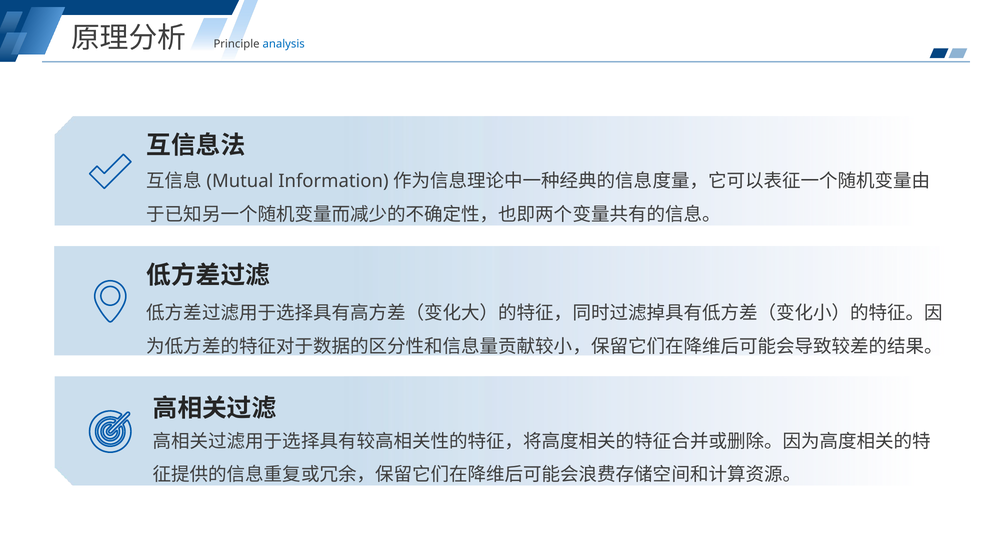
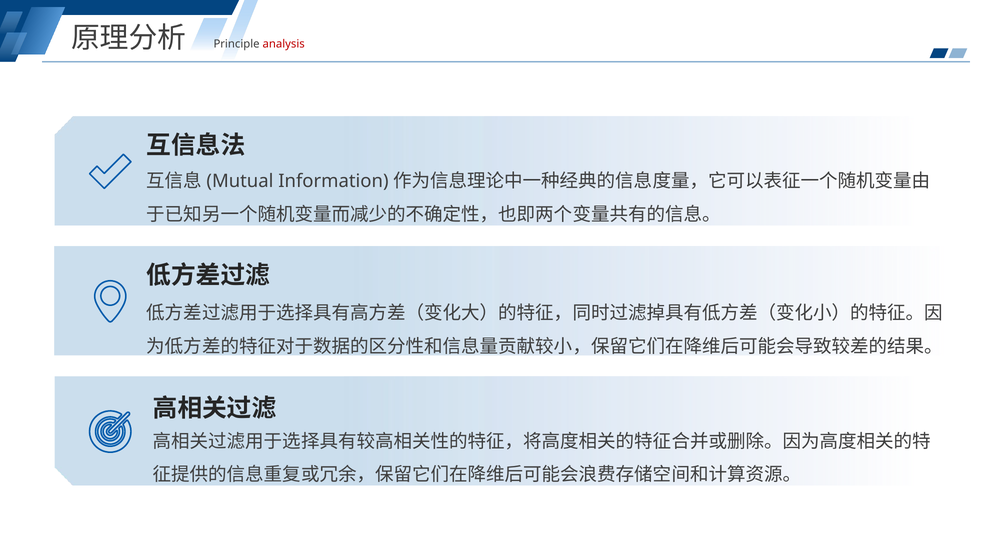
analysis colour: blue -> red (284, 44)
